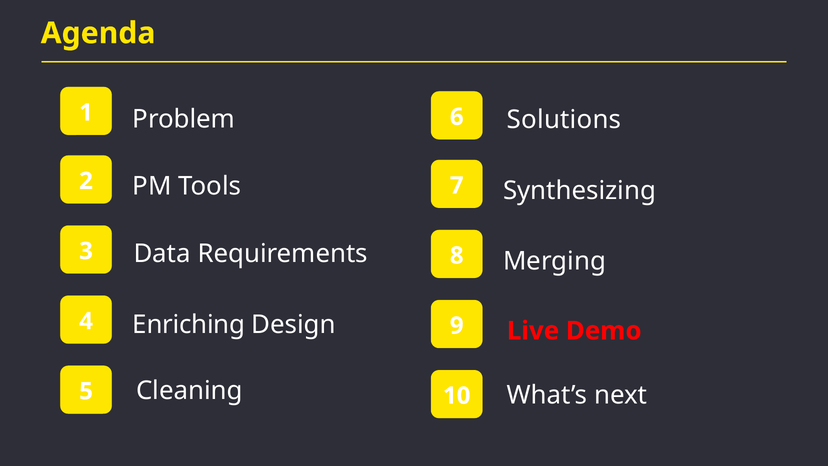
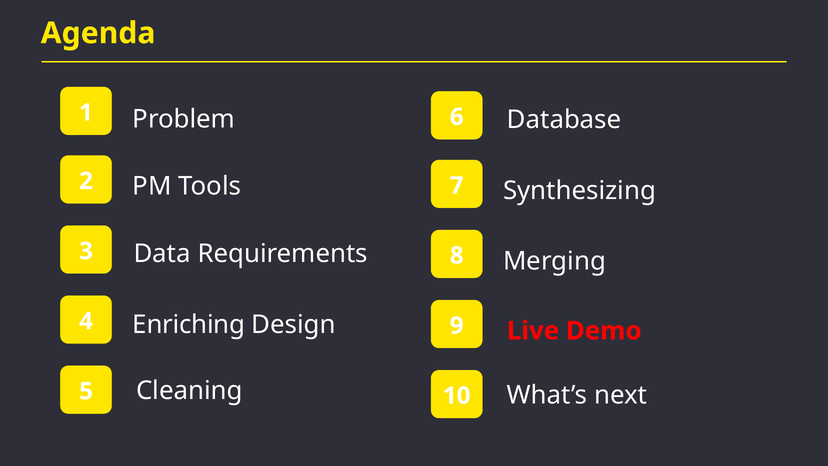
Solutions: Solutions -> Database (564, 120)
